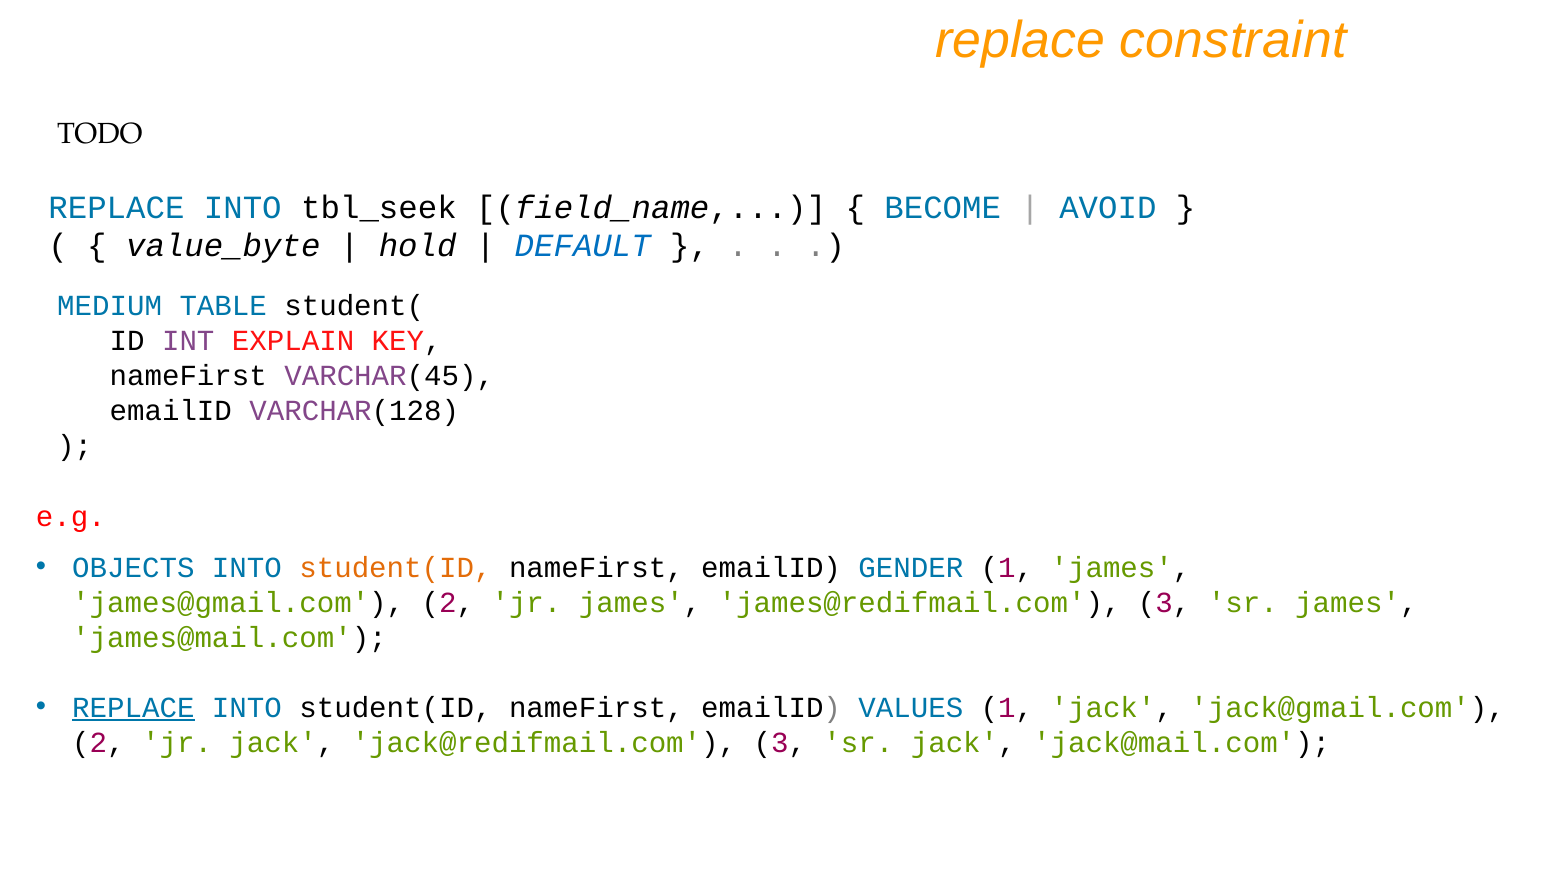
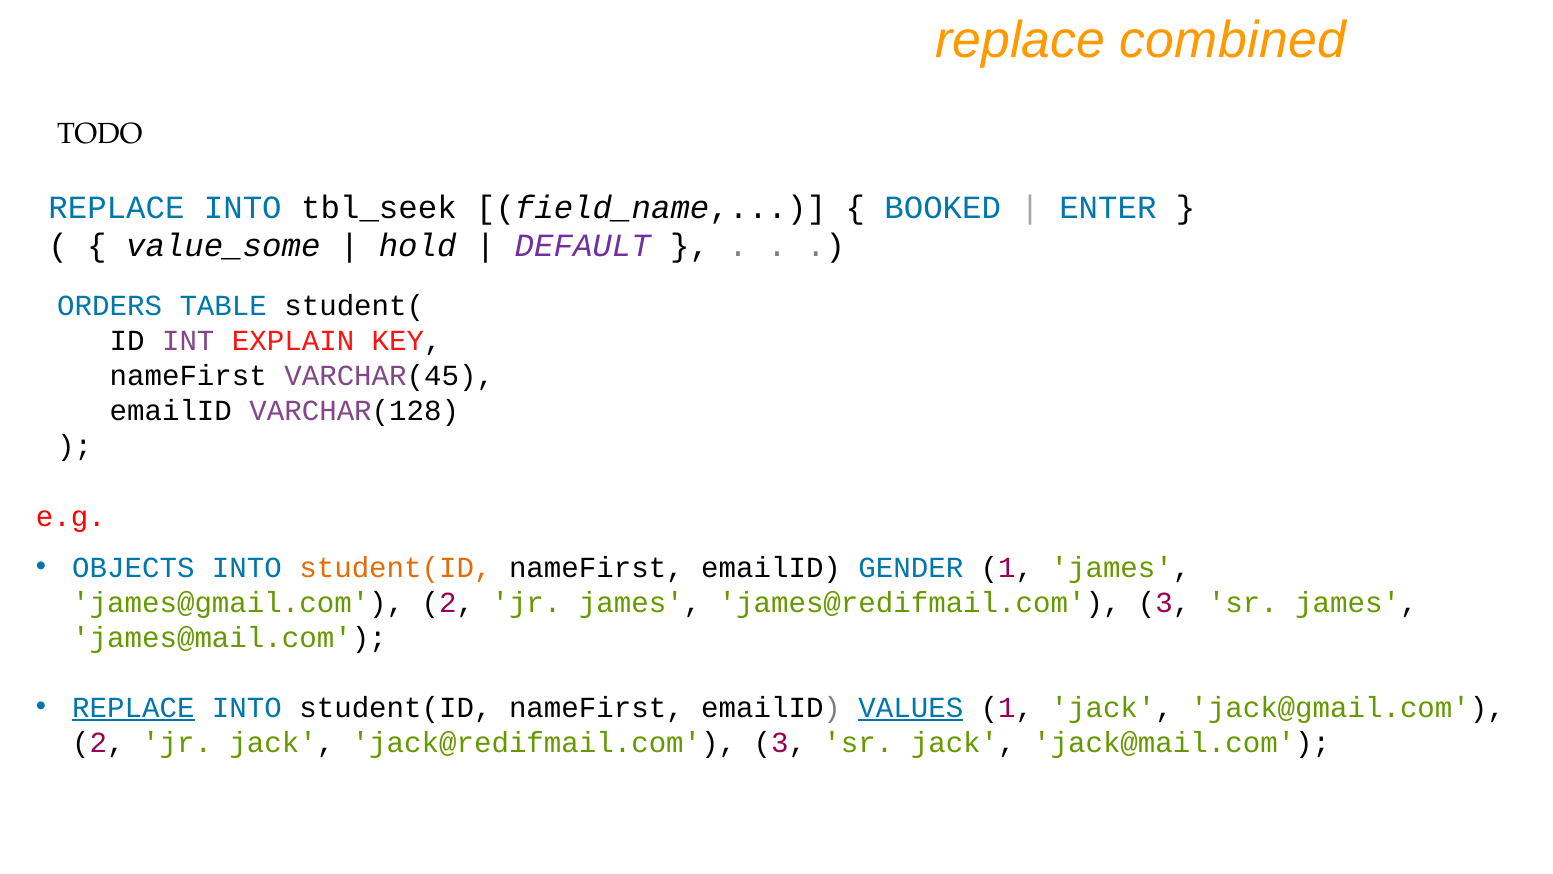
constraint: constraint -> combined (1233, 40)
BECOME: BECOME -> BOOKED (943, 207)
AVOID: AVOID -> ENTER (1108, 207)
value_byte: value_byte -> value_some (223, 246)
DEFAULT colour: blue -> purple (583, 246)
MEDIUM: MEDIUM -> ORDERS (110, 306)
VALUES underline: none -> present (911, 707)
